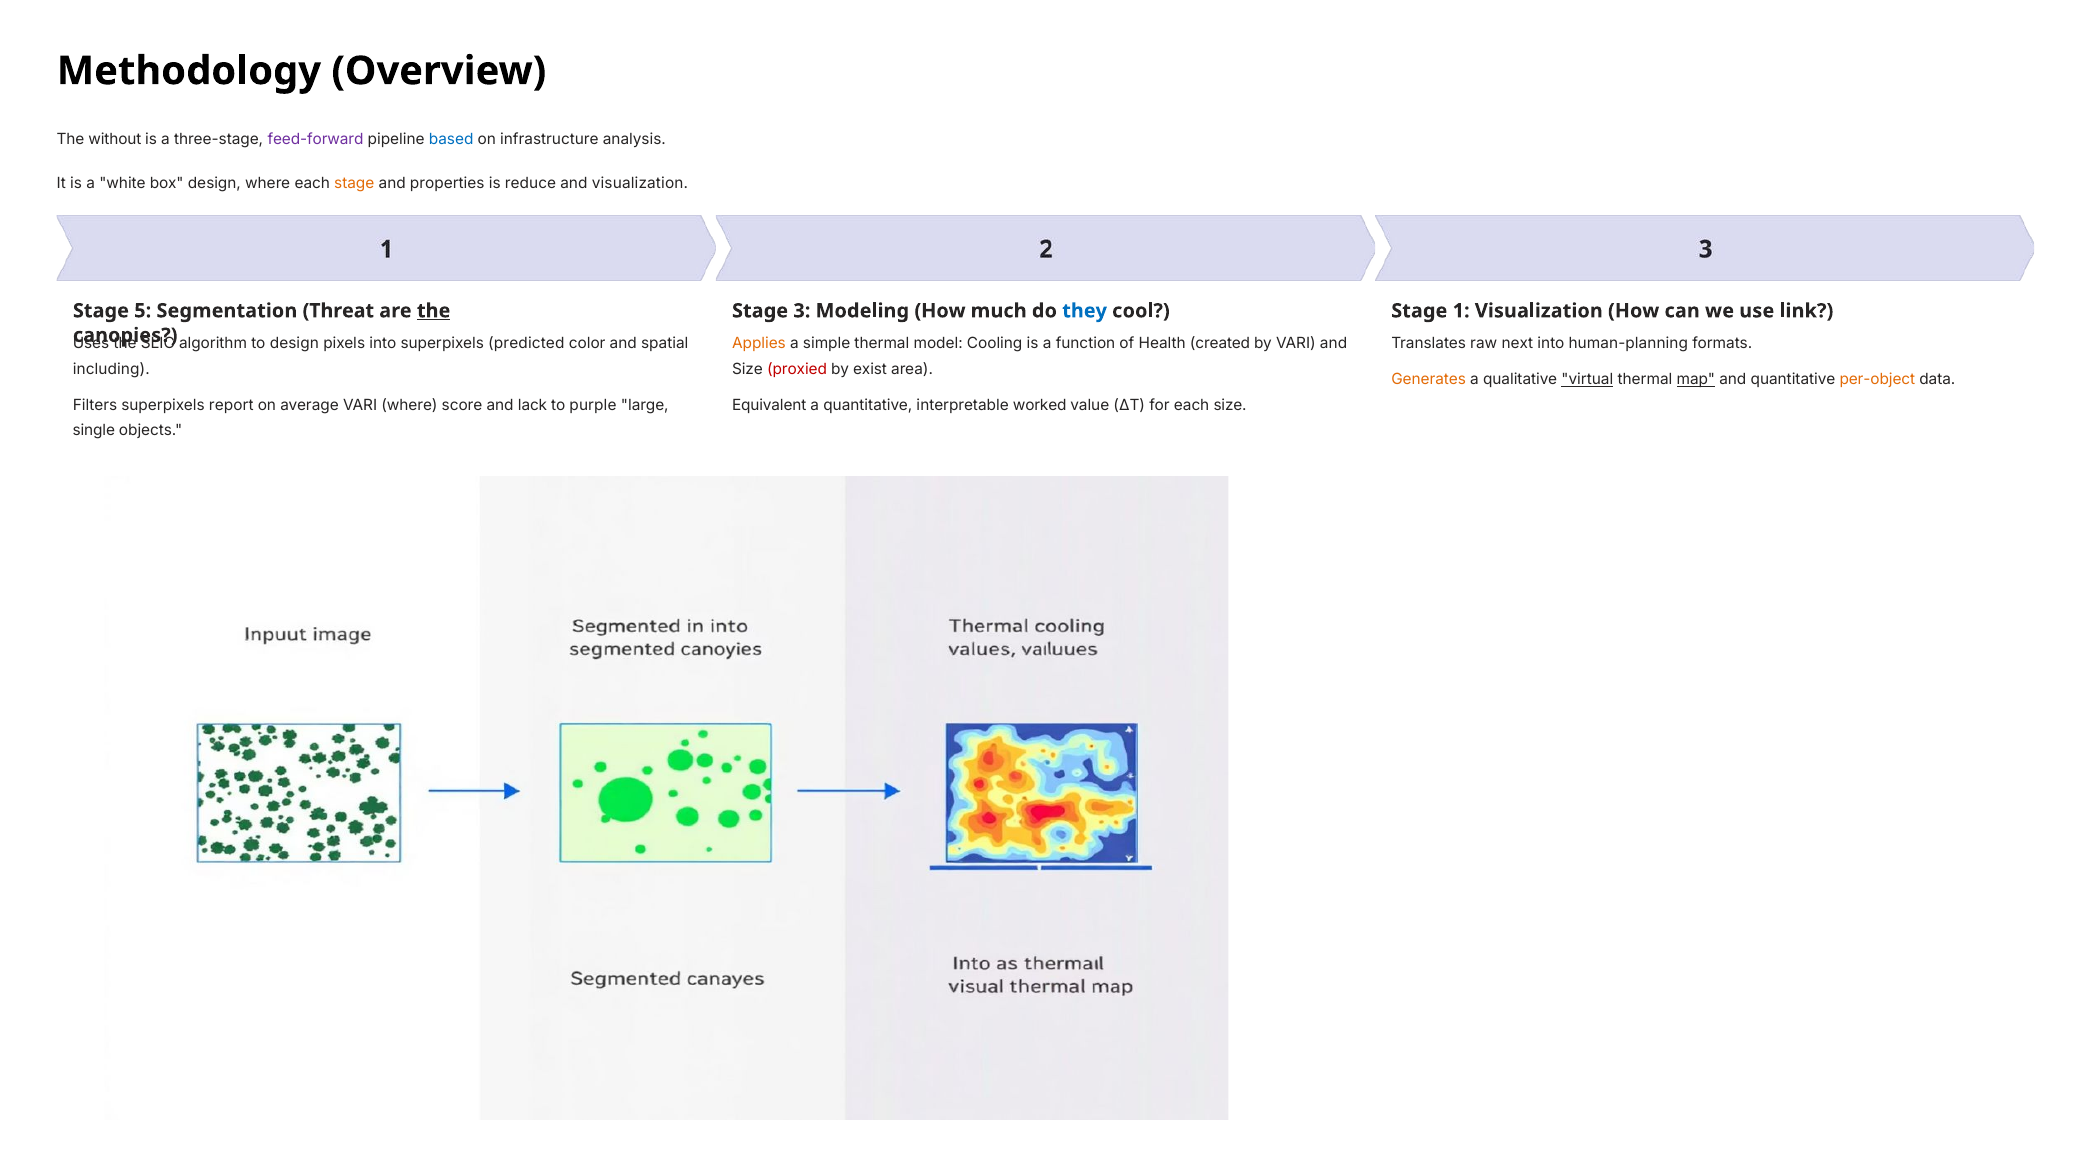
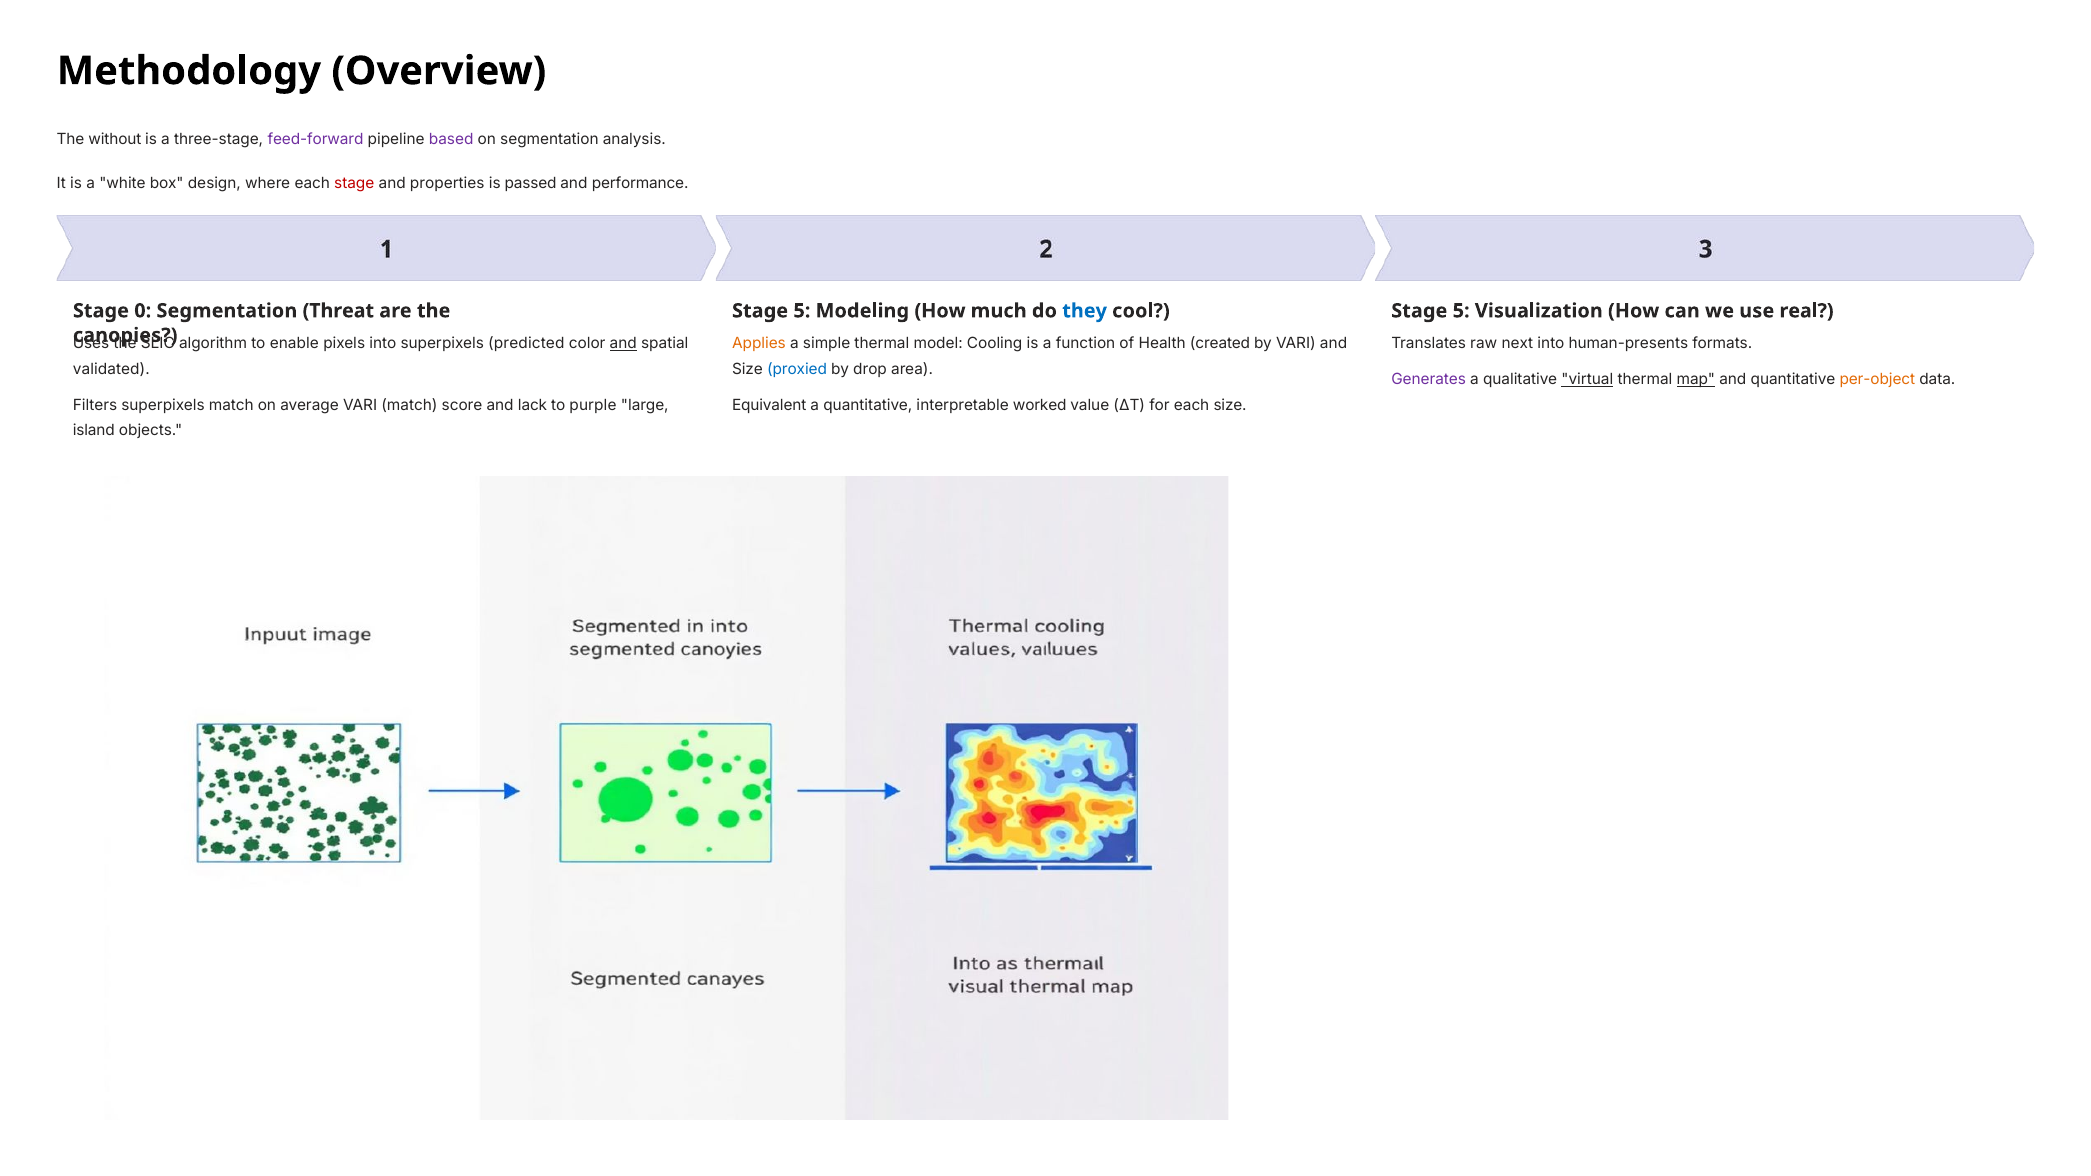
based colour: blue -> purple (451, 139)
on infrastructure: infrastructure -> segmentation (549, 139)
stage colour: orange -> red (354, 184)
reduce: reduce -> passed (531, 184)
and visualization: visualization -> performance (640, 184)
5: 5 -> 0 (143, 311)
the underline: present -> none (434, 311)
3: 3 -> 5 (802, 311)
1: 1 -> 5 (1461, 311)
link: link -> real (1807, 311)
to design: design -> enable (294, 344)
and underline: none -> present (623, 344)
human-planning: human-planning -> human-presents (1628, 344)
including: including -> validated (111, 369)
proxied colour: red -> blue (797, 369)
exist: exist -> drop (870, 369)
Generates colour: orange -> purple (1429, 379)
superpixels report: report -> match (231, 405)
VARI where: where -> match (409, 405)
single: single -> island (94, 431)
